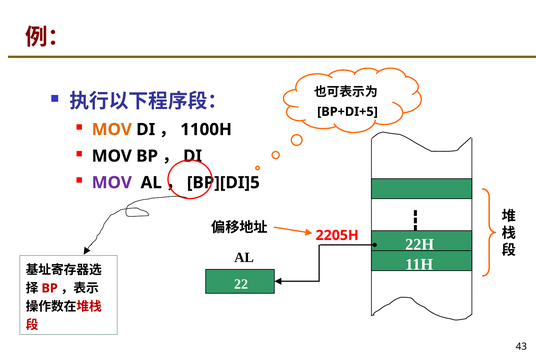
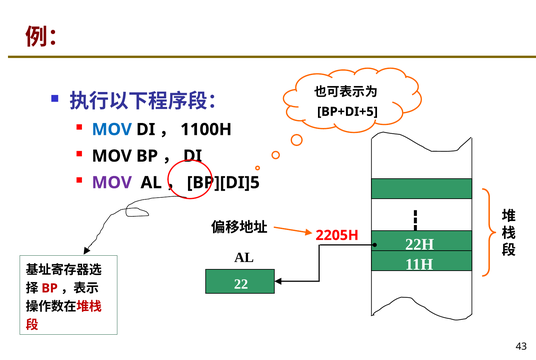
MOV colour: orange -> blue (112, 130)
